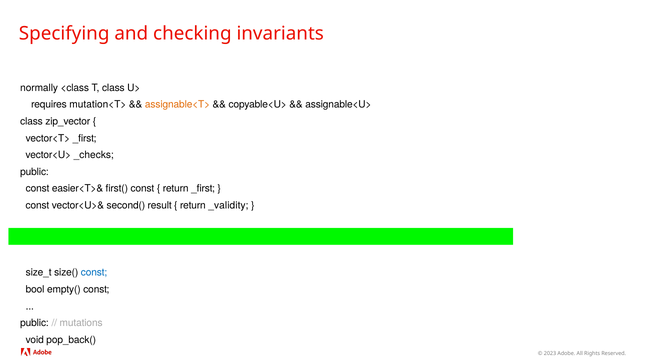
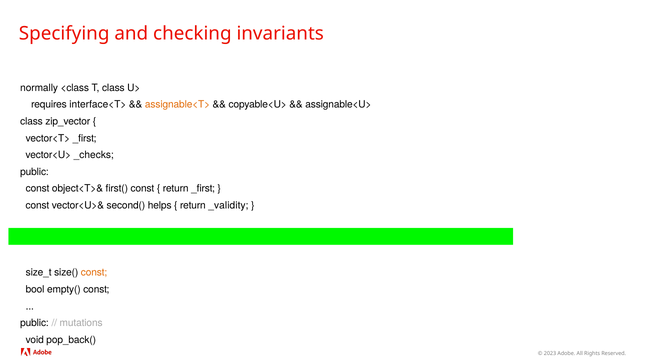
mutation<T>: mutation<T> -> interface<T> (98, 105)
easier<T>&: easier<T>& -> object<T>& (77, 189)
result: result -> helps (160, 206)
const colour: blue -> orange (94, 273)
